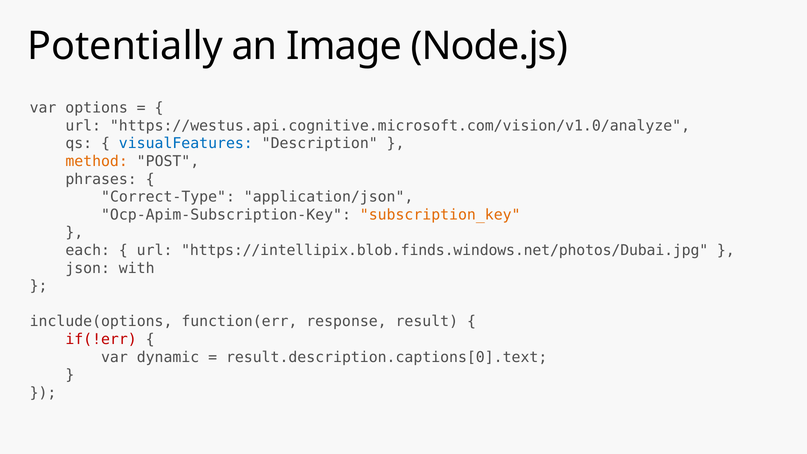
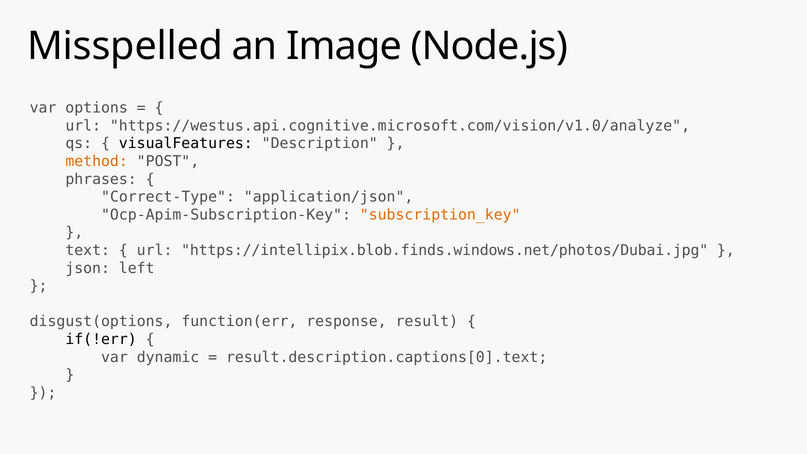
Potentially: Potentially -> Misspelled (125, 46)
visualFeatures colour: blue -> black (186, 143)
each: each -> text (88, 250)
with: with -> left (137, 268)
include(options: include(options -> disgust(options (101, 321)
if(!err colour: red -> black (101, 339)
